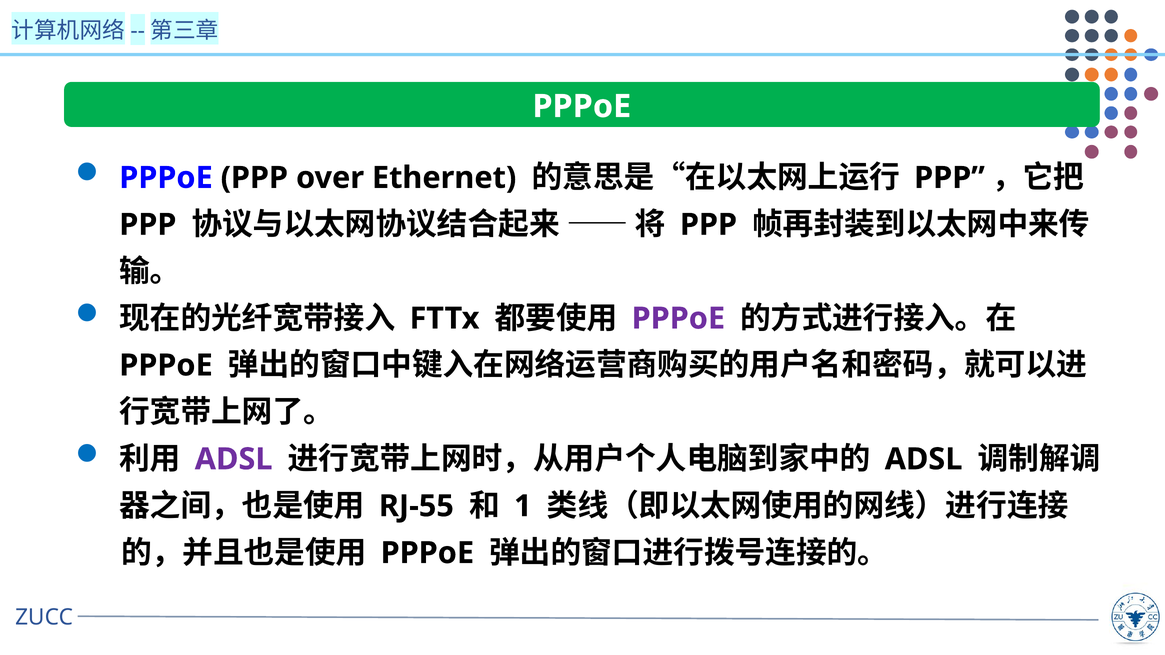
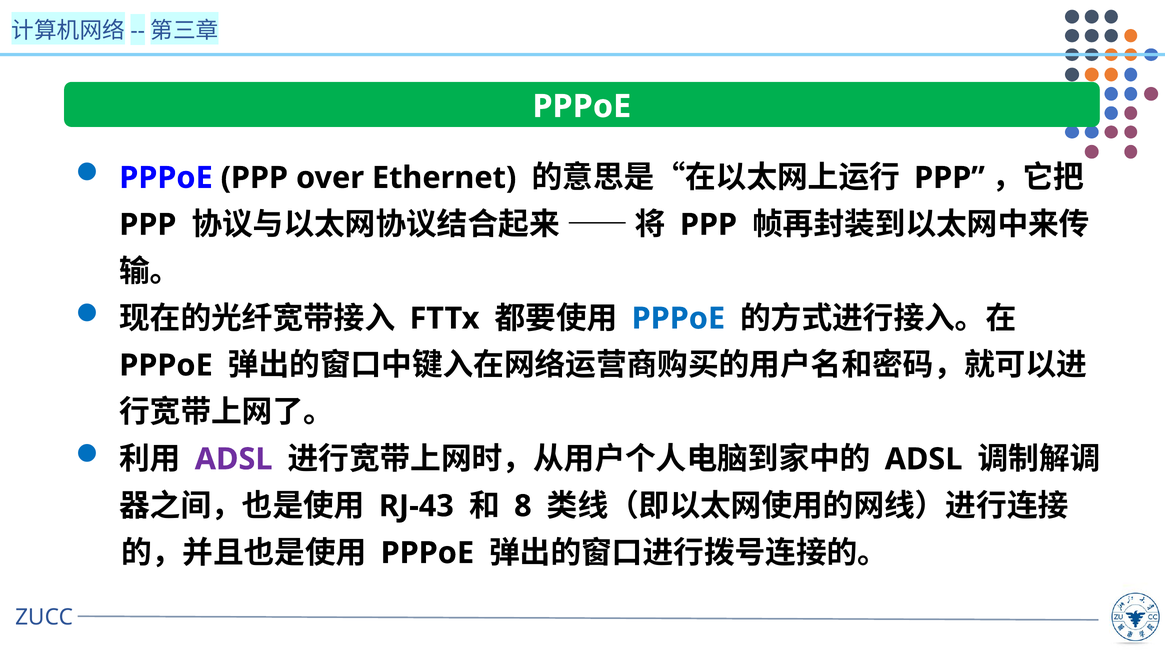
PPPoE colour: purple -> blue (678, 319)
RJ-55: RJ-55 -> RJ-43 (416, 506)
1: 1 -> 8 (523, 506)
